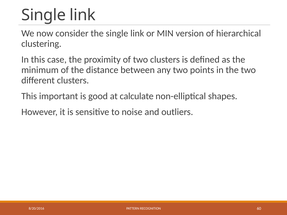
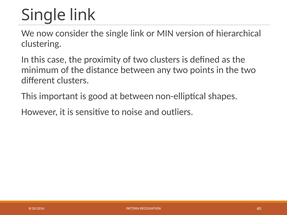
at calculate: calculate -> between (137, 96)
